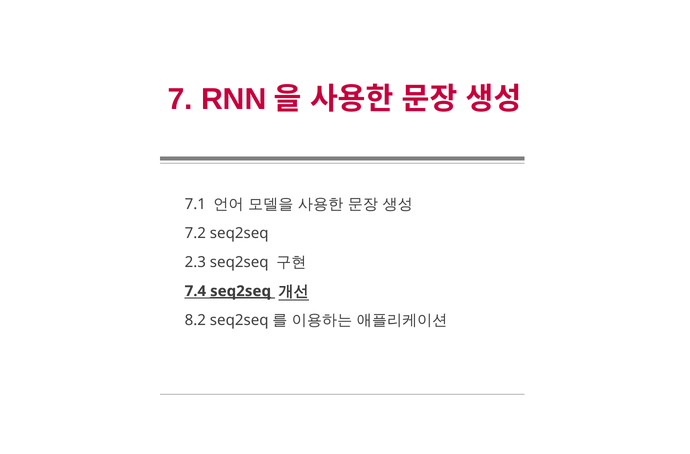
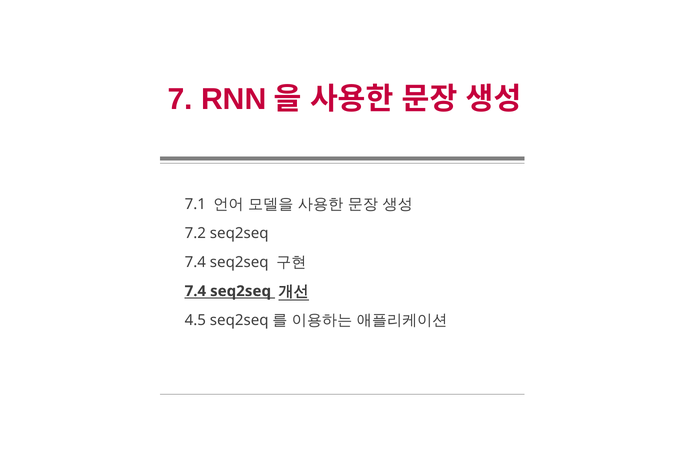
2.3: 2.3 -> 7.4 (195, 262)
seq2seq underline: present -> none (241, 291)
8.2: 8.2 -> 4.5 (195, 319)
